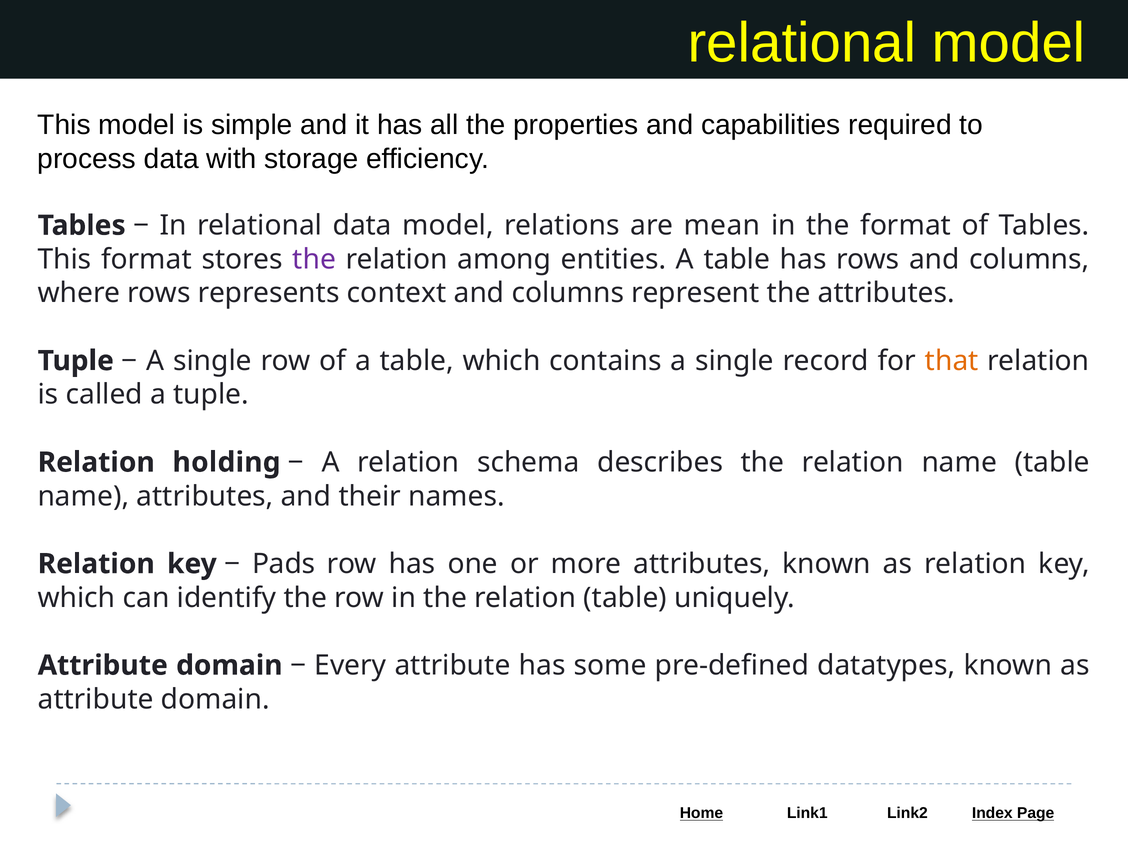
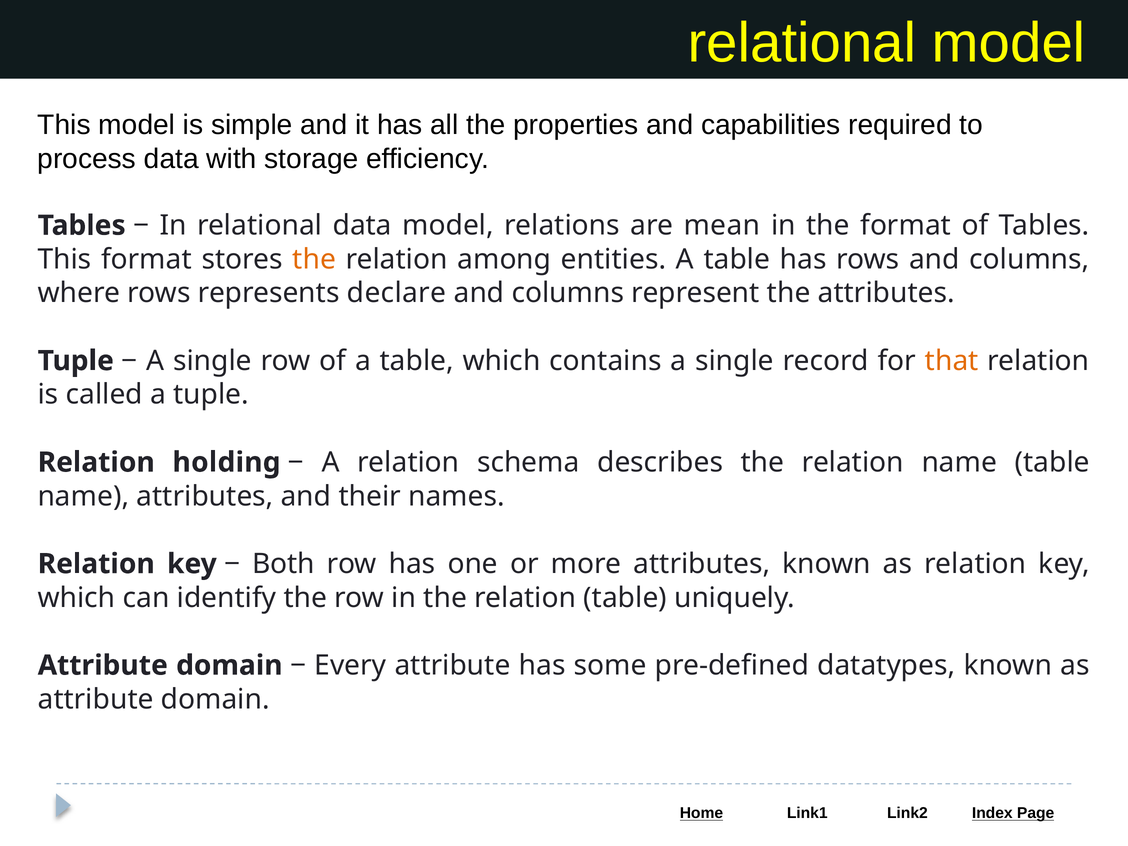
the colour: purple -> orange (314, 259)
context: context -> declare (397, 293)
Pads: Pads -> Both (284, 564)
